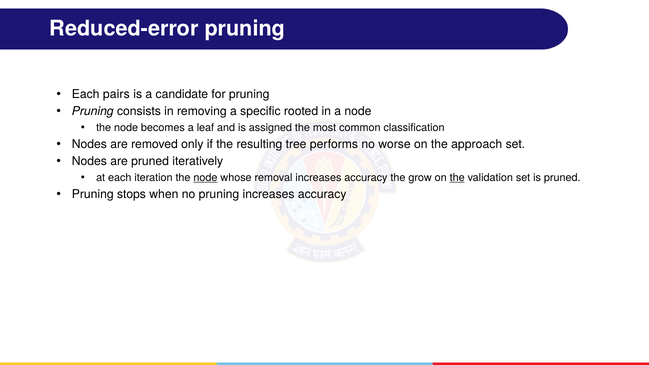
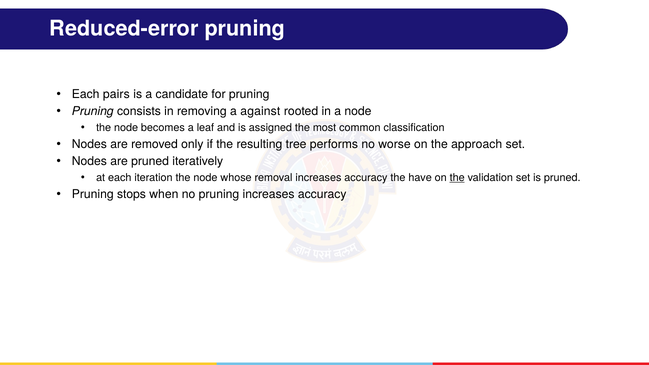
specific: specific -> against (260, 111)
node underline: present -> none (205, 178)
grow: grow -> have (420, 178)
